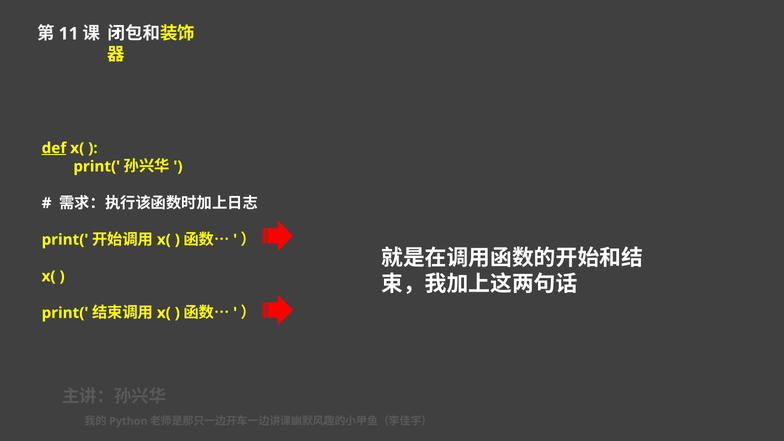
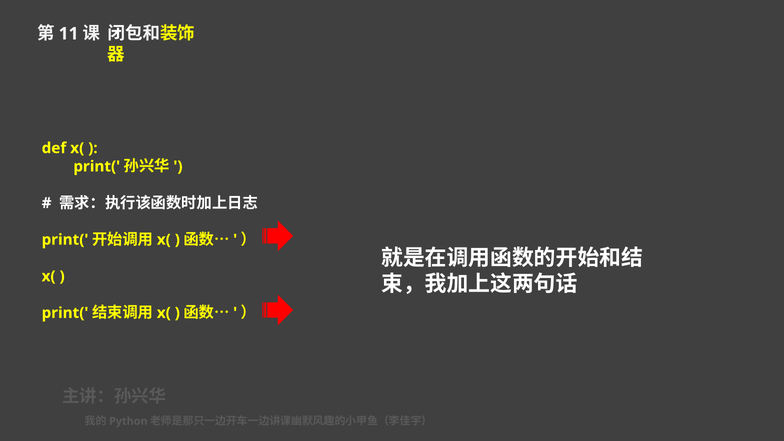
def underline: present -> none (54, 148)
